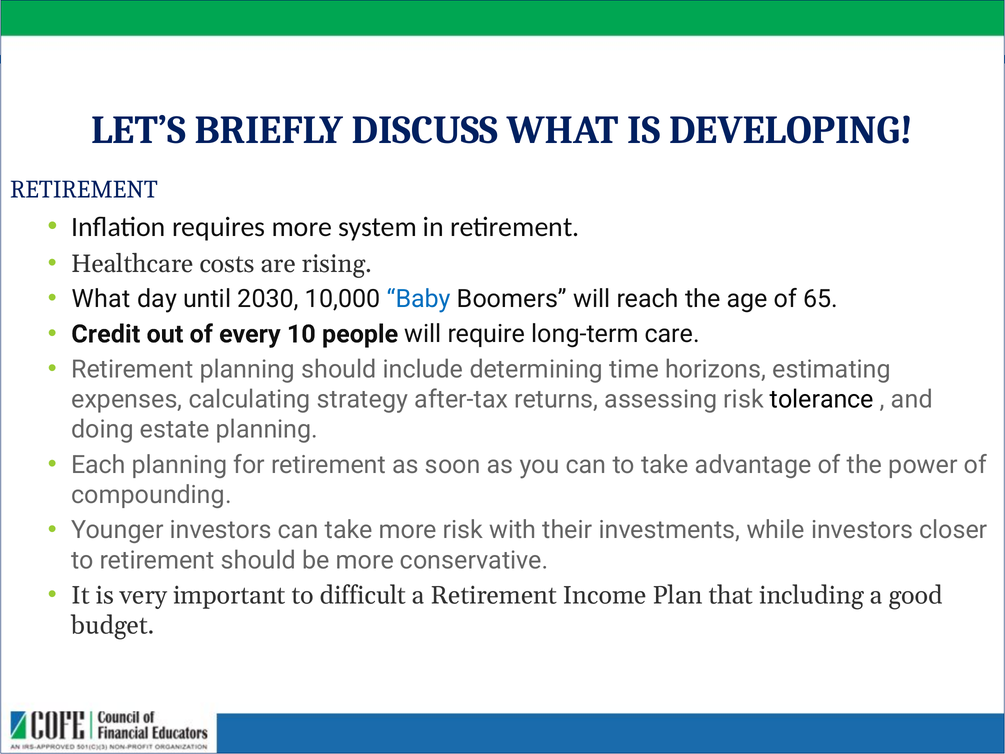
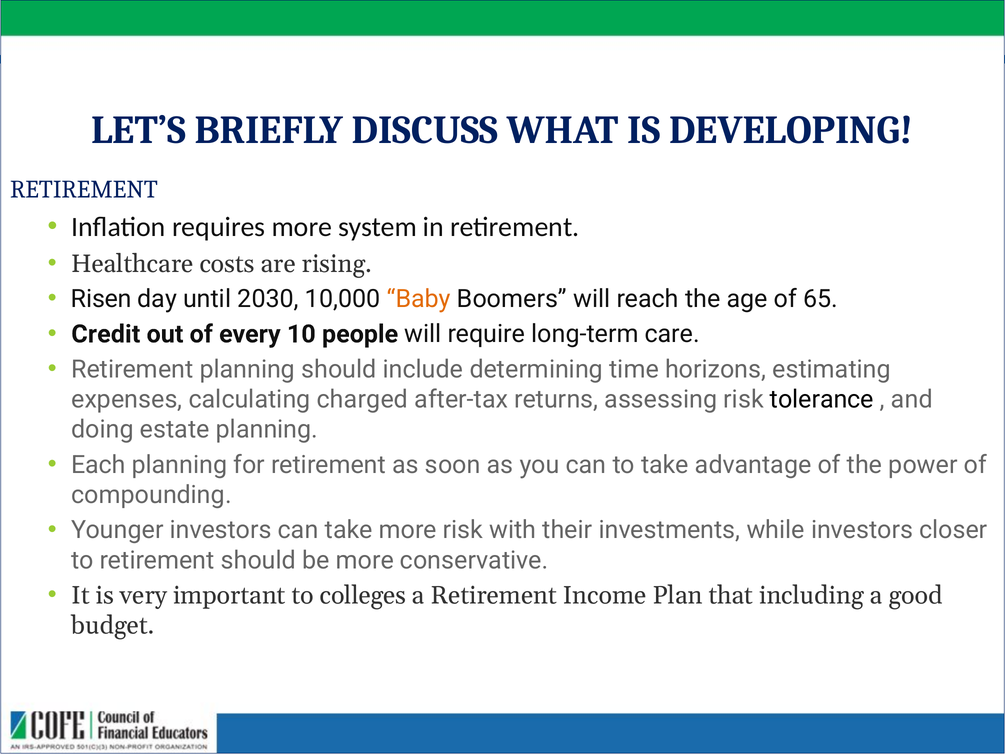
What: What -> Risen (101, 299)
Baby colour: blue -> orange (419, 299)
strategy: strategy -> charged (362, 399)
difficult: difficult -> colleges (363, 595)
